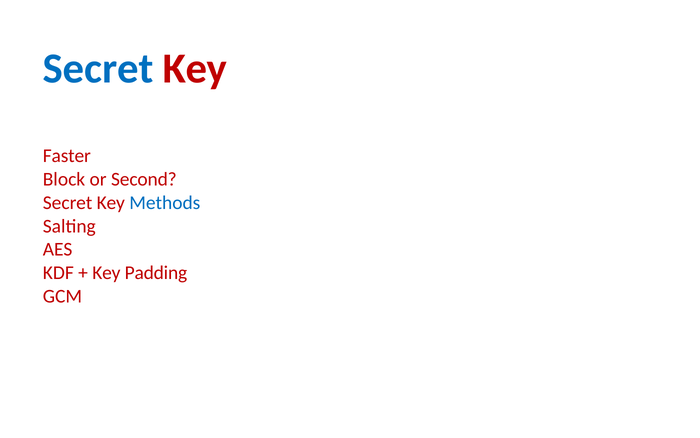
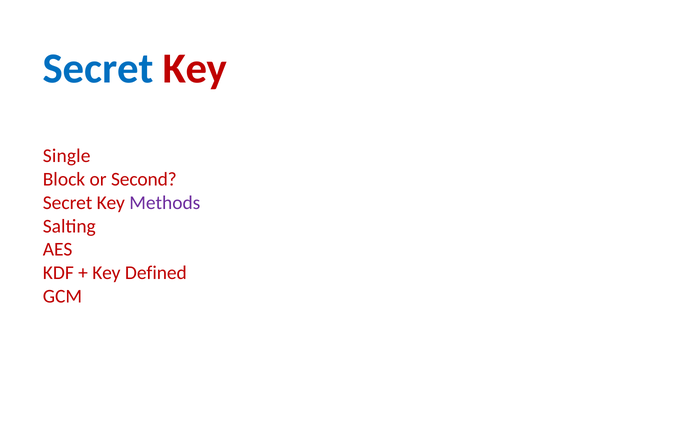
Faster: Faster -> Single (67, 156)
Methods colour: blue -> purple (165, 202)
Padding: Padding -> Defined (156, 273)
